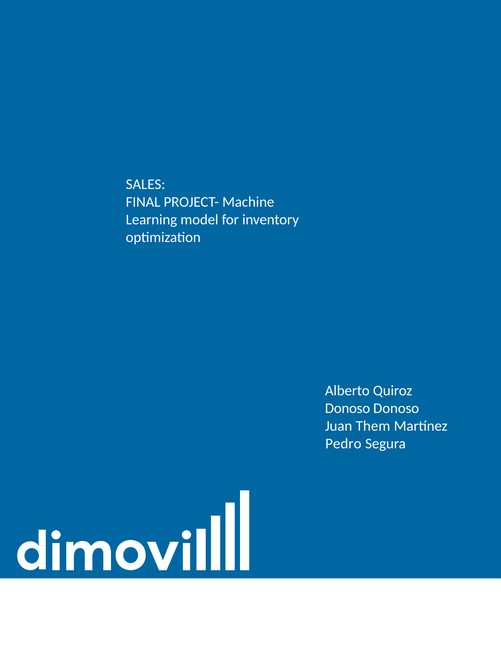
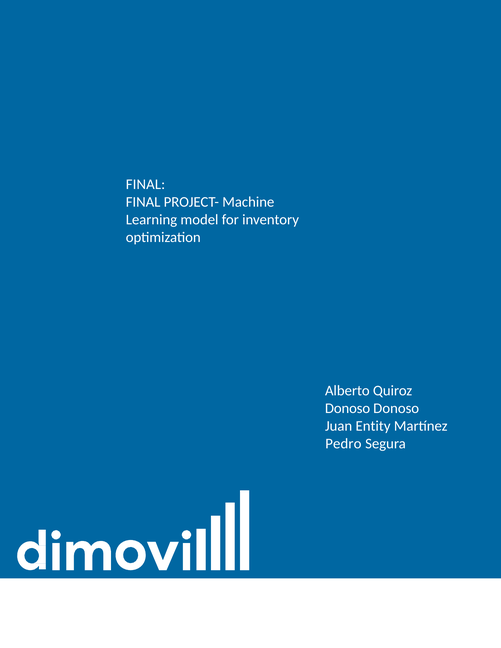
SALES: SALES -> FINAL (145, 185)
Them: Them -> Entity (373, 426)
